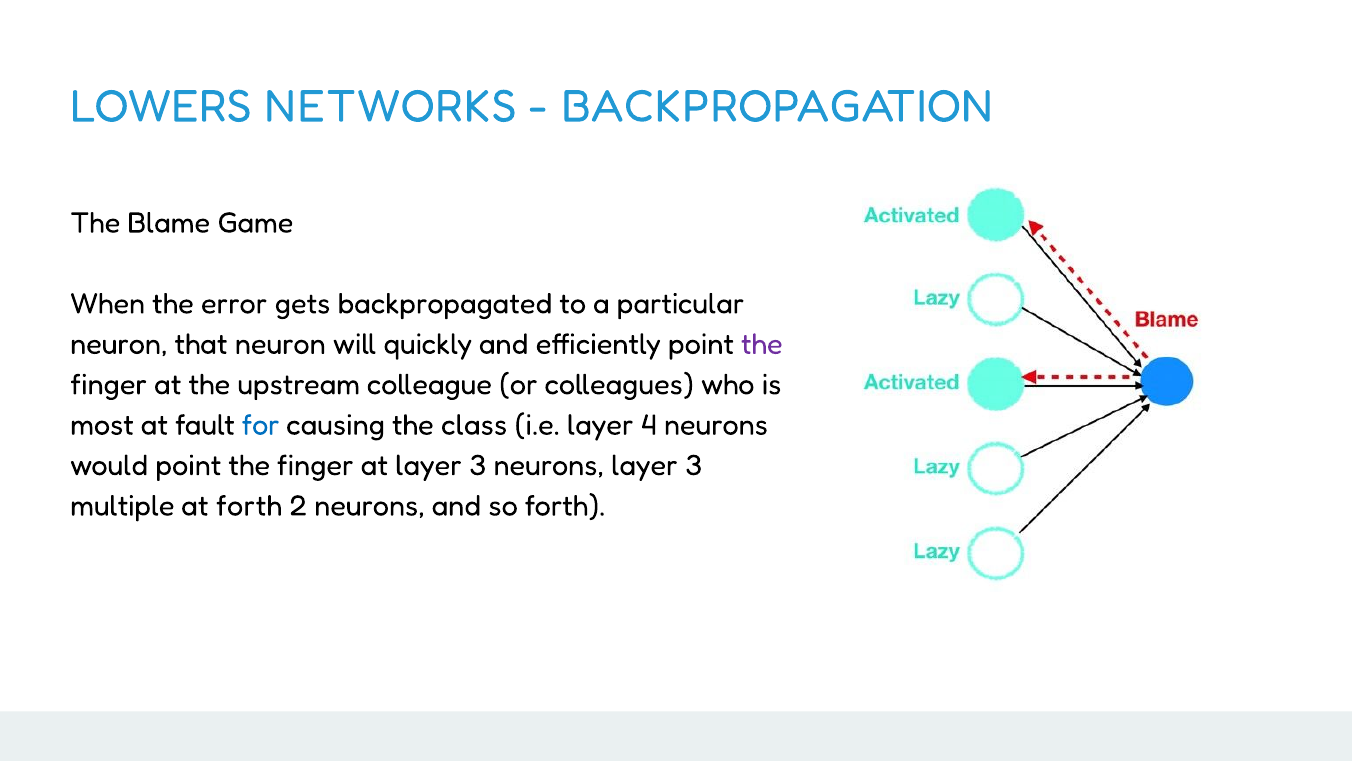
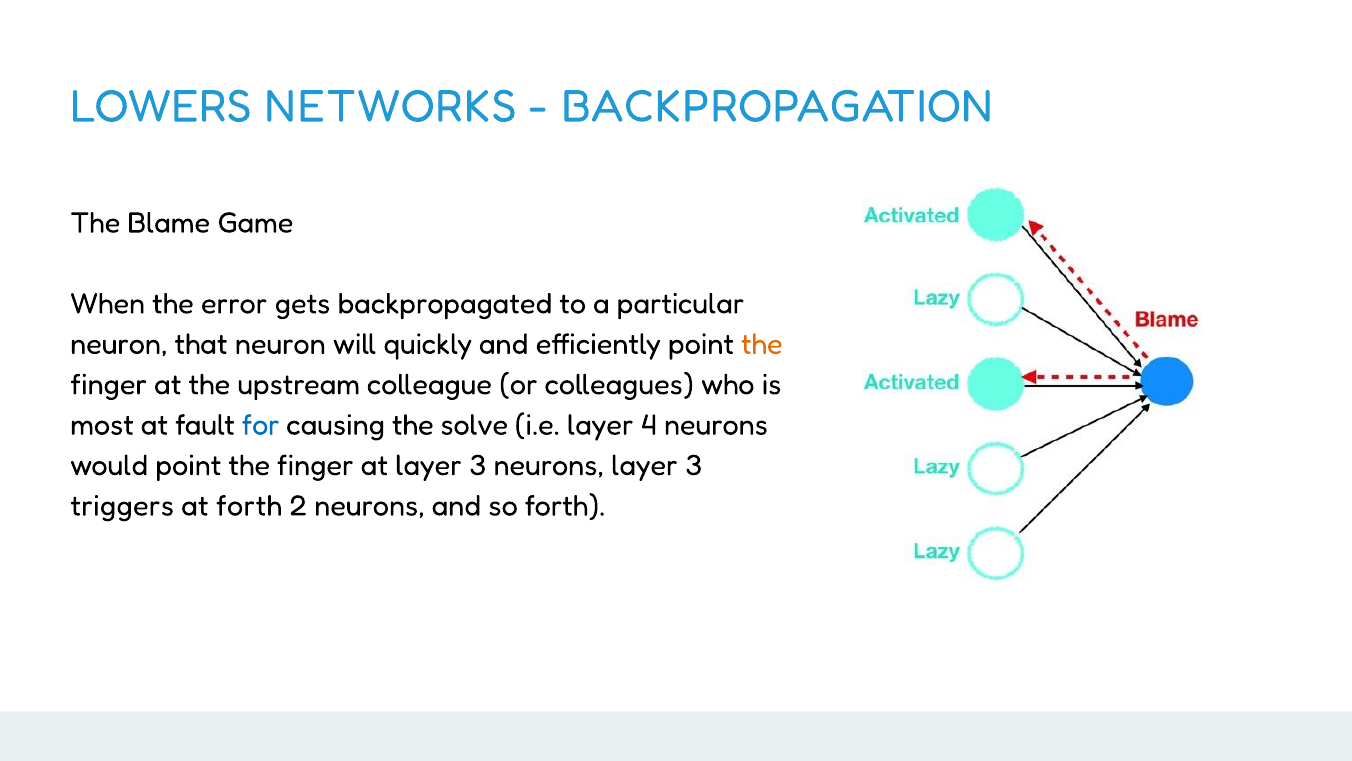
the colour: purple -> orange (762, 344)
class: class -> solve (474, 425)
multiple: multiple -> triggers (122, 505)
